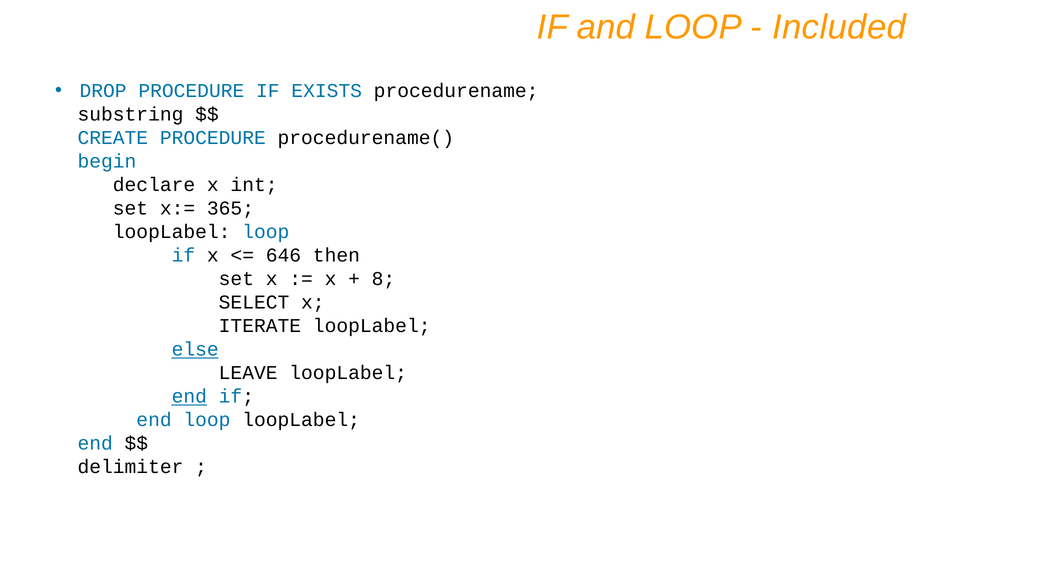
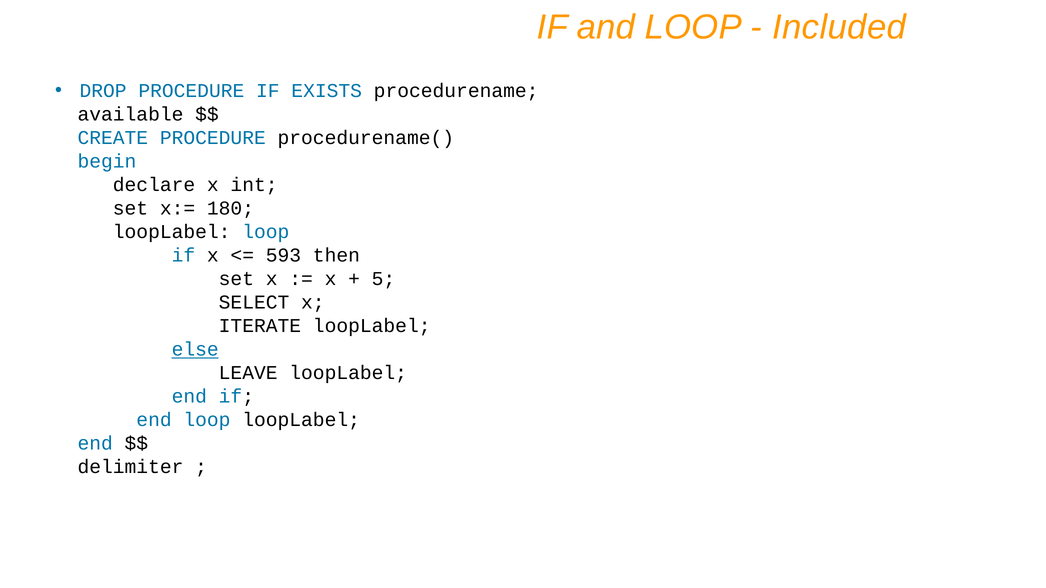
substring: substring -> available (130, 114)
365: 365 -> 180 (230, 208)
646: 646 -> 593 (283, 255)
8: 8 -> 5 (383, 279)
end underline: present -> none (189, 397)
